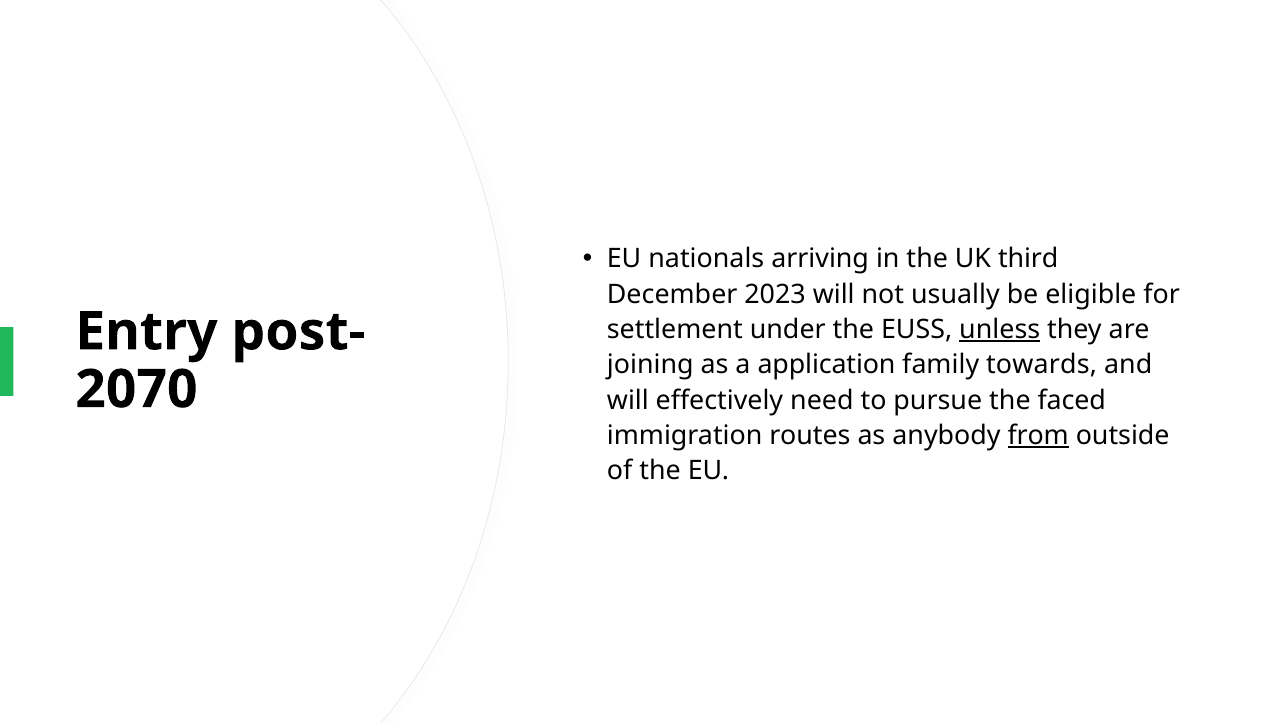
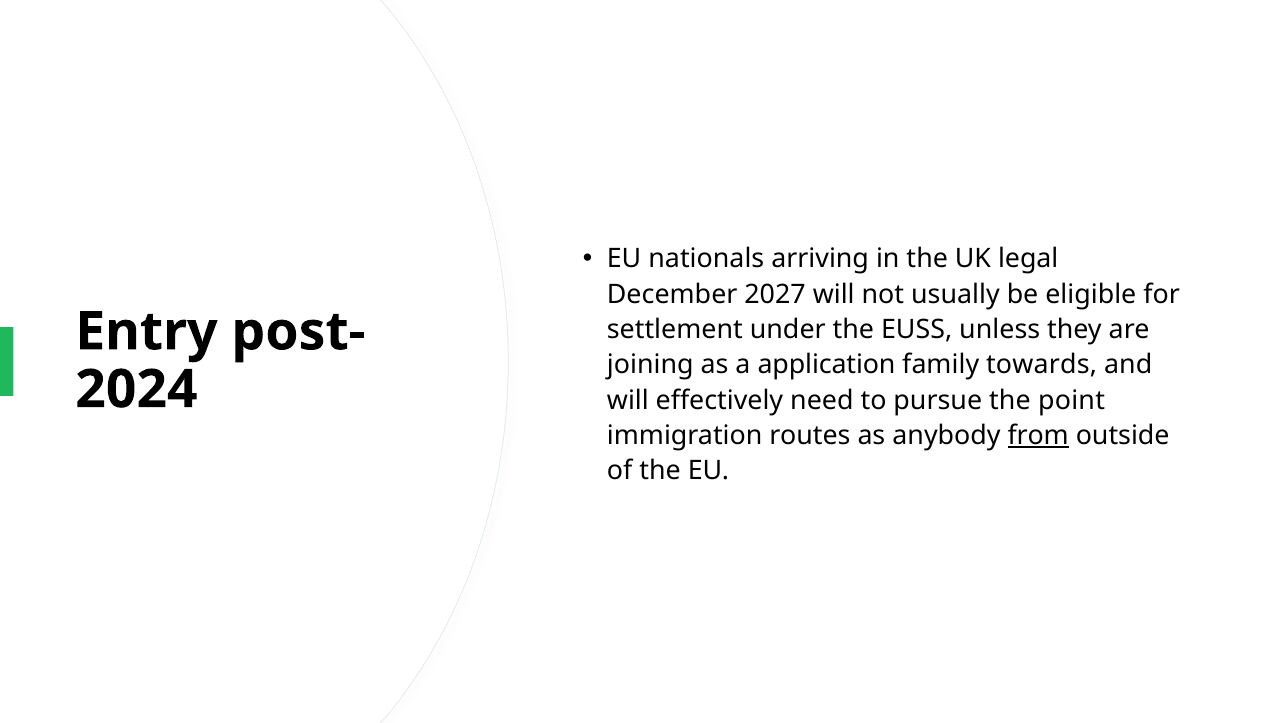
third: third -> legal (1028, 259)
2023: 2023 -> 2027 (775, 294)
unless underline: present -> none (1000, 330)
2070: 2070 -> 2024 (136, 390)
faced: faced -> point (1072, 401)
